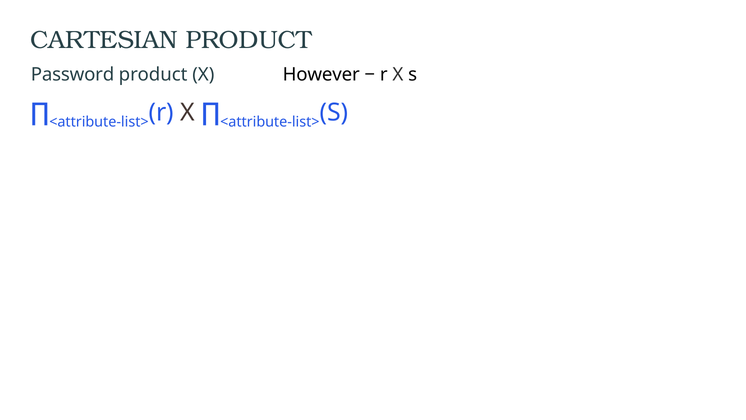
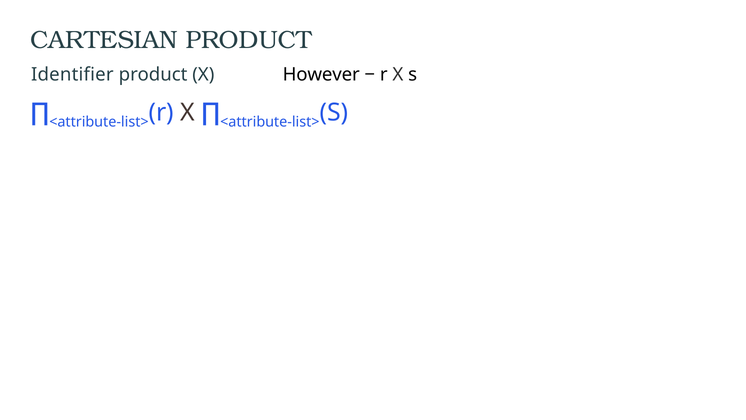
Password: Password -> Identifier (72, 74)
